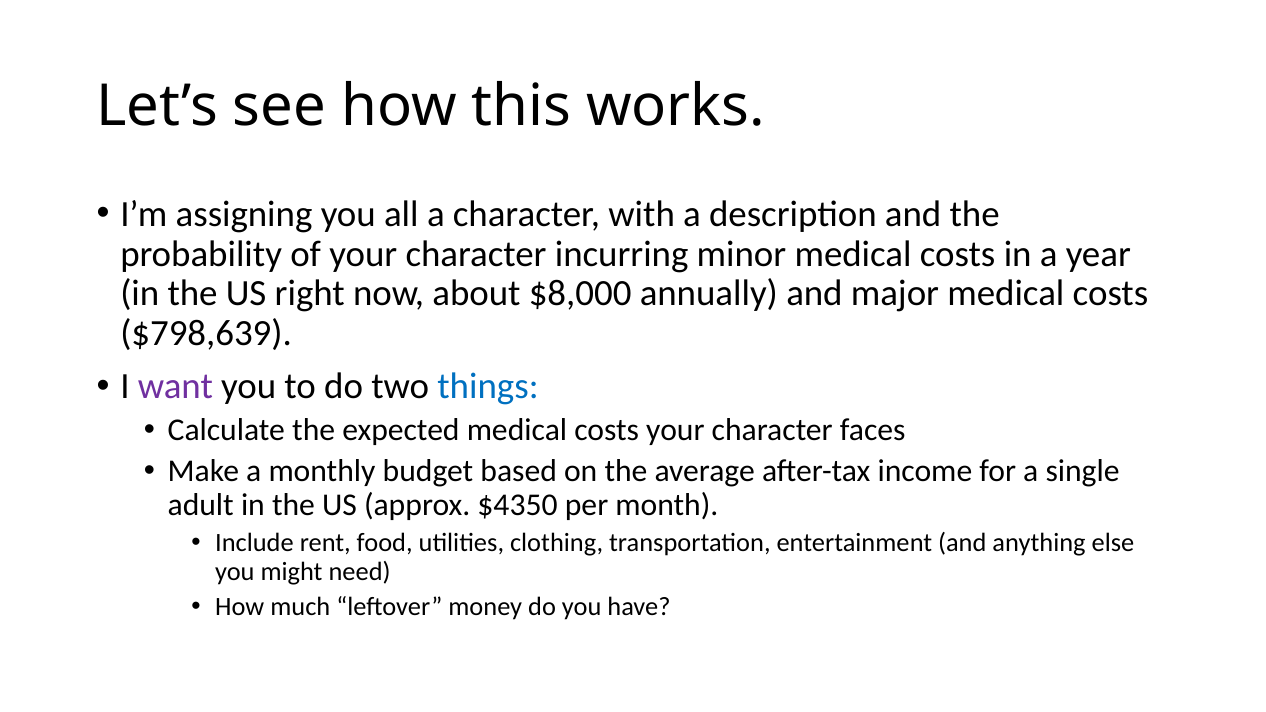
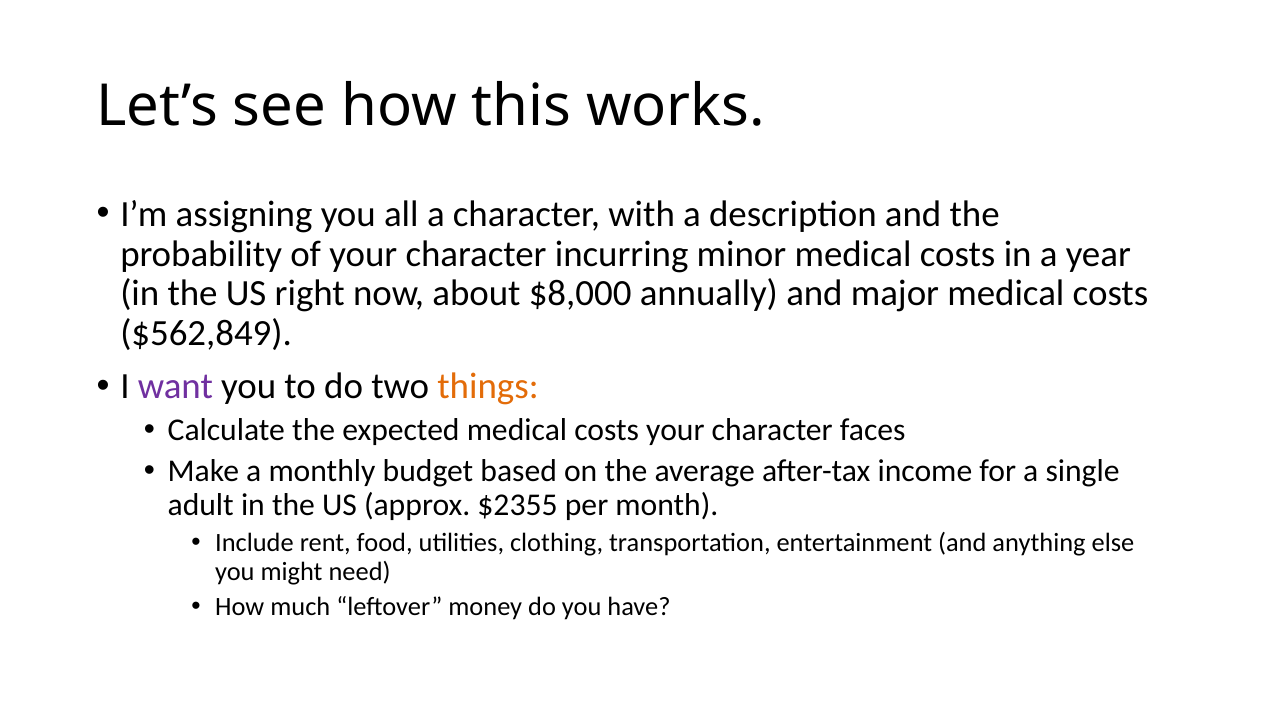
$798,639: $798,639 -> $562,849 (206, 334)
things colour: blue -> orange (488, 387)
$4350: $4350 -> $2355 (518, 505)
